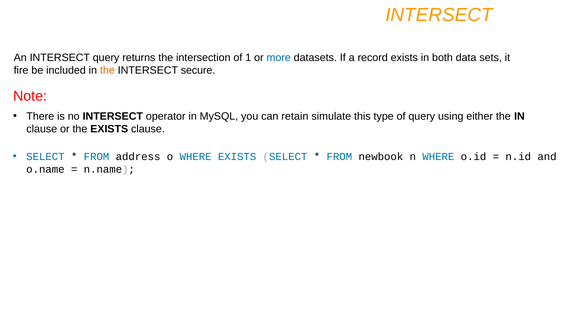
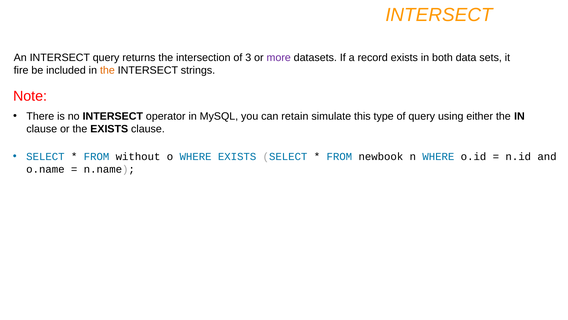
1: 1 -> 3 (248, 58)
more colour: blue -> purple (279, 58)
secure: secure -> strings (198, 70)
address: address -> without (138, 156)
